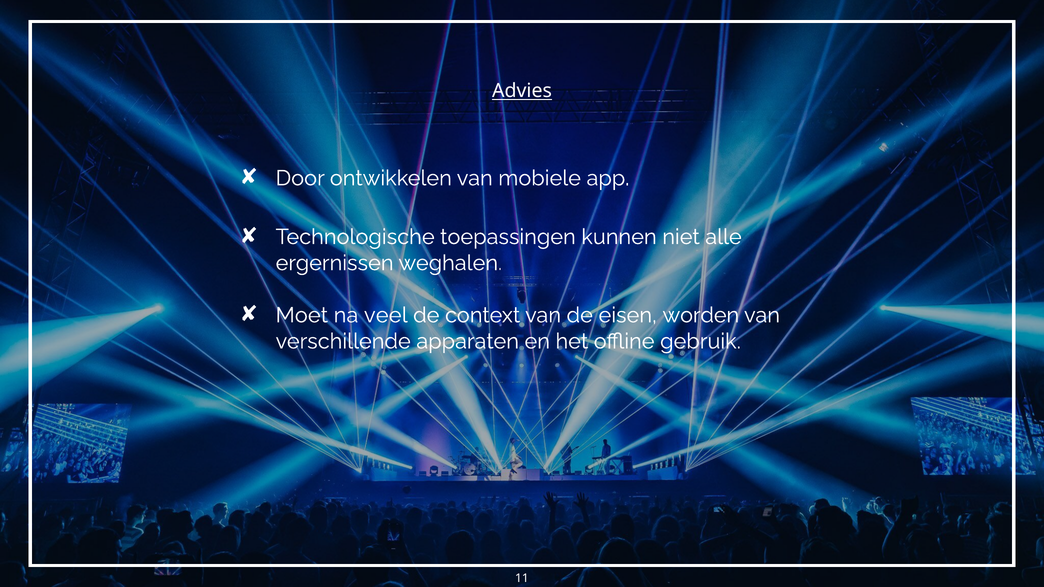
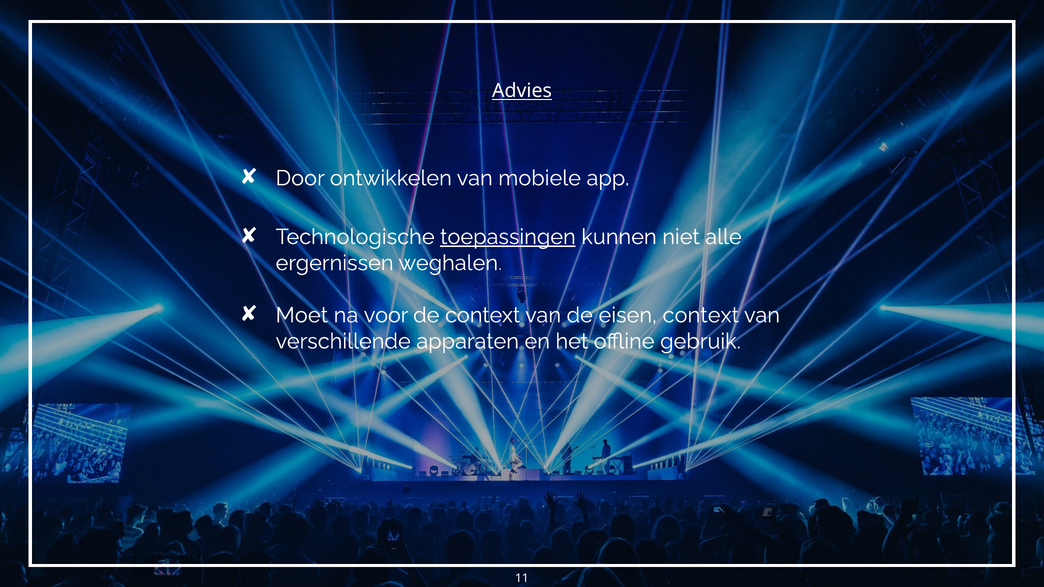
toepassingen underline: none -> present (508, 237)
veel: veel -> voor (386, 315)
eisen worden: worden -> context (701, 315)
